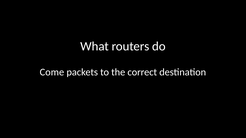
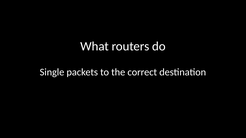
Come: Come -> Single (52, 72)
